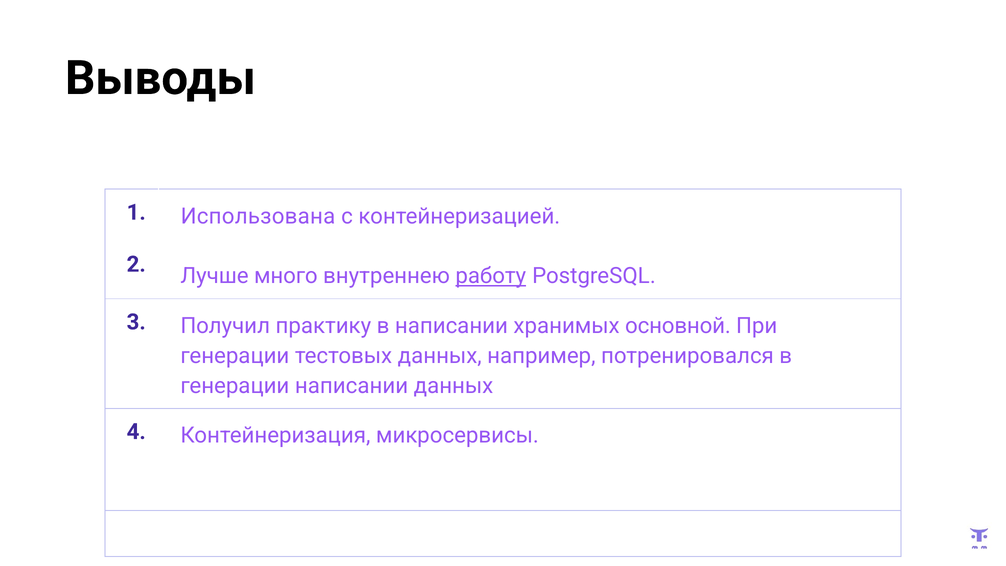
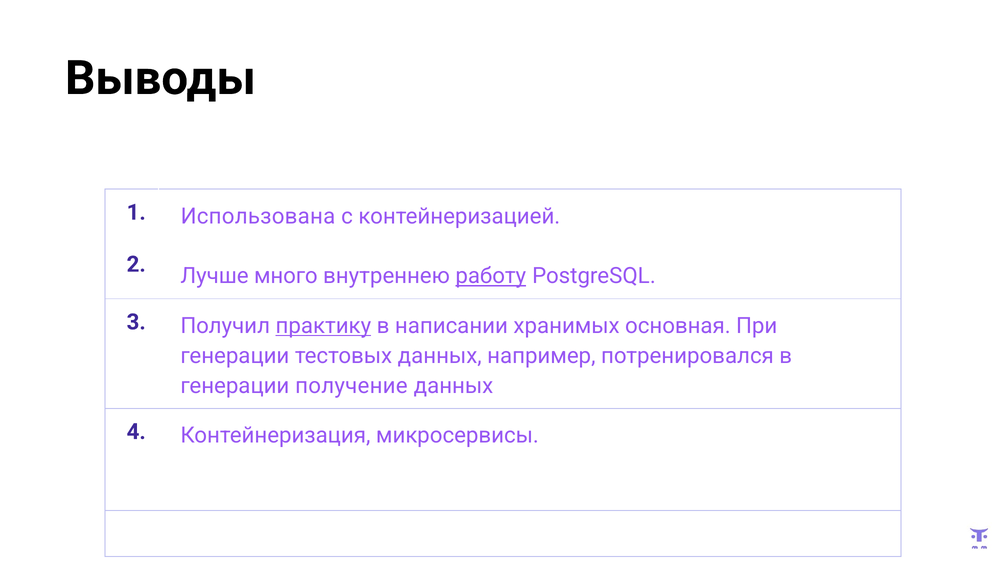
практику underline: none -> present (323, 326)
основной: основной -> основная (678, 326)
генерации написании: написании -> получение (351, 386)
